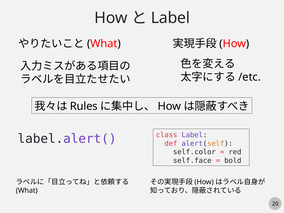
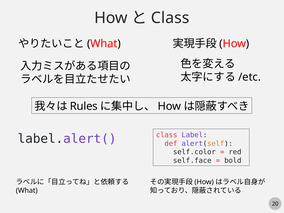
Label: Label -> Class (170, 18)
